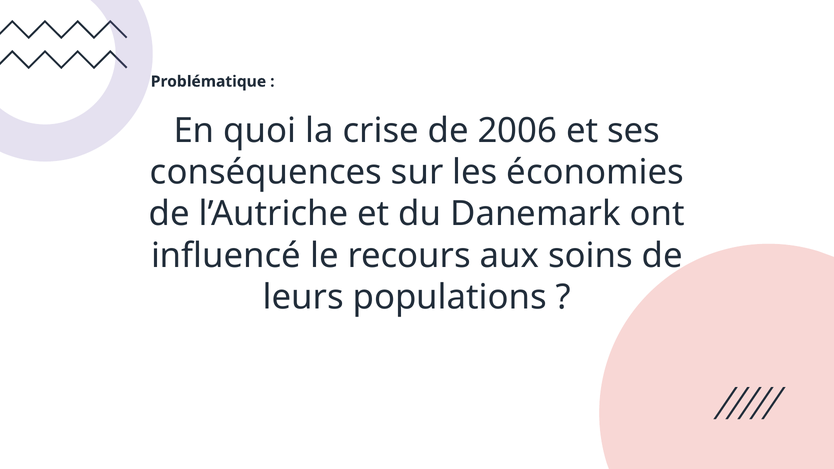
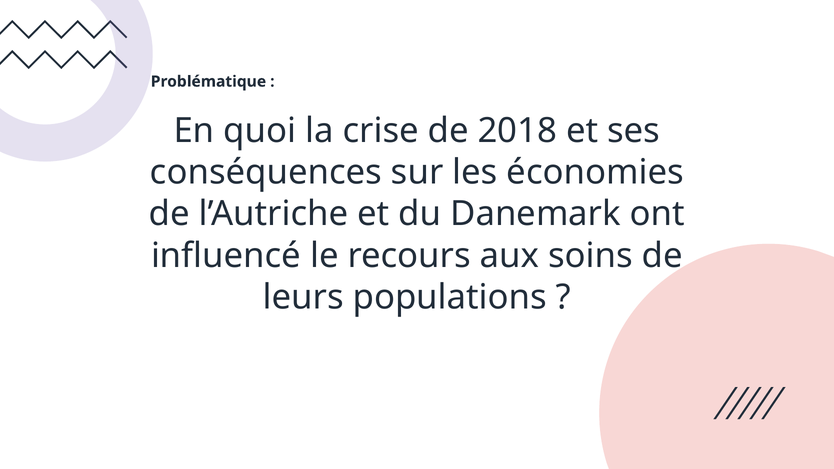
2006: 2006 -> 2018 (517, 131)
